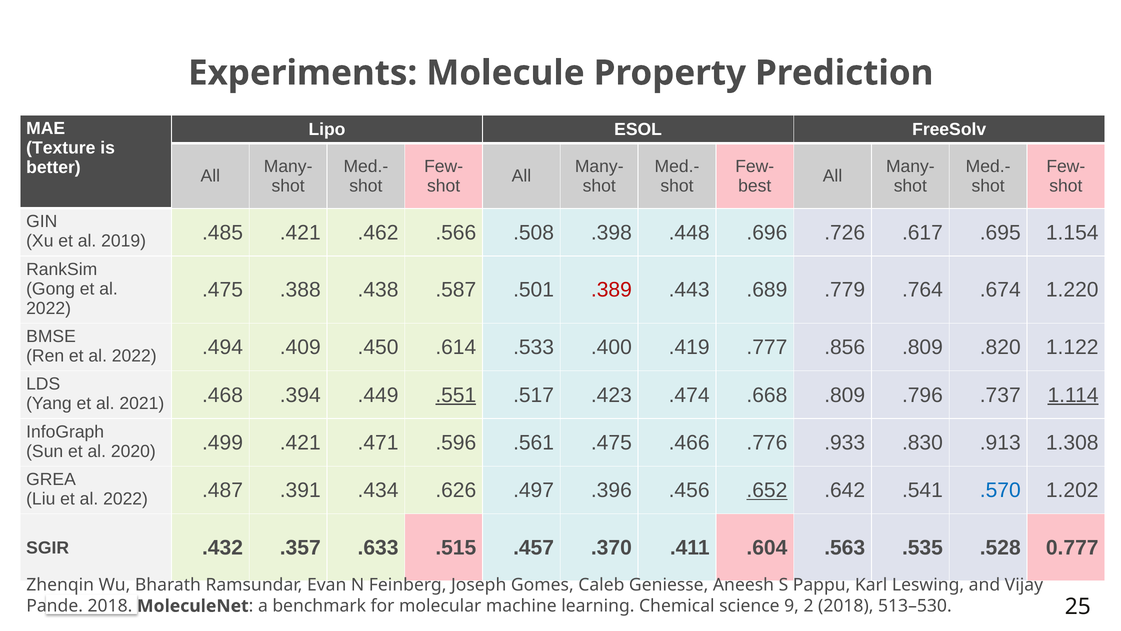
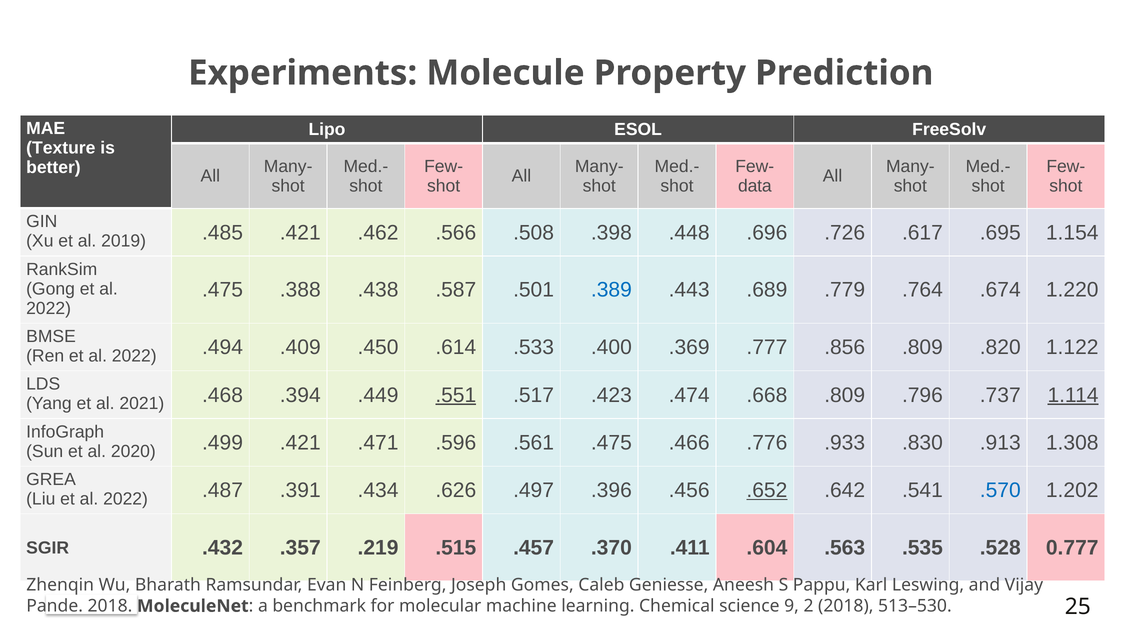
best: best -> data (755, 186)
.389 colour: red -> blue (611, 290)
.419: .419 -> .369 (689, 347)
.633: .633 -> .219 (378, 547)
